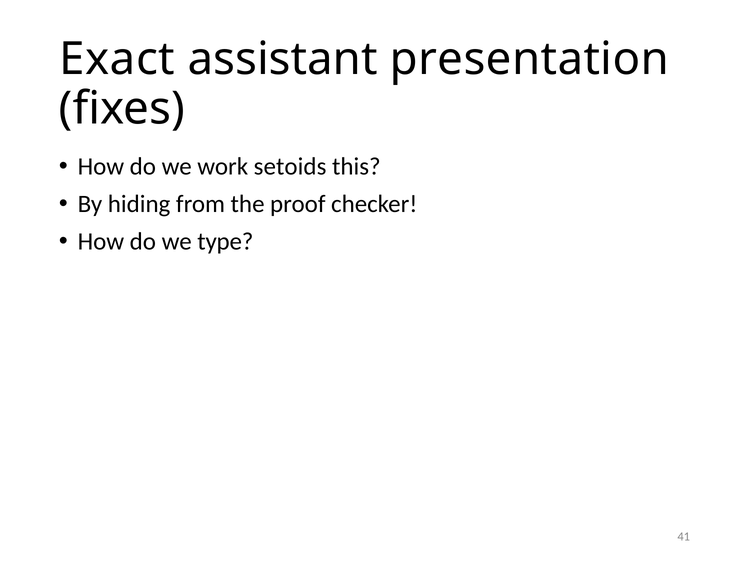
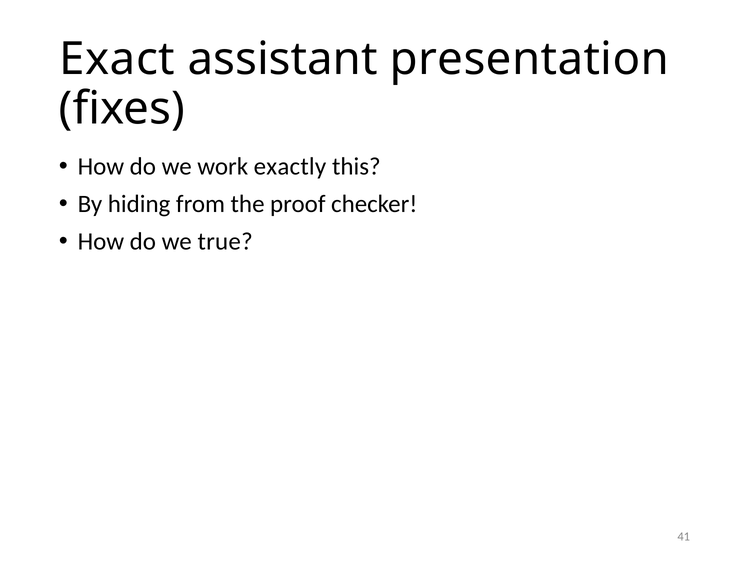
setoids: setoids -> exactly (290, 167)
type: type -> true (225, 241)
